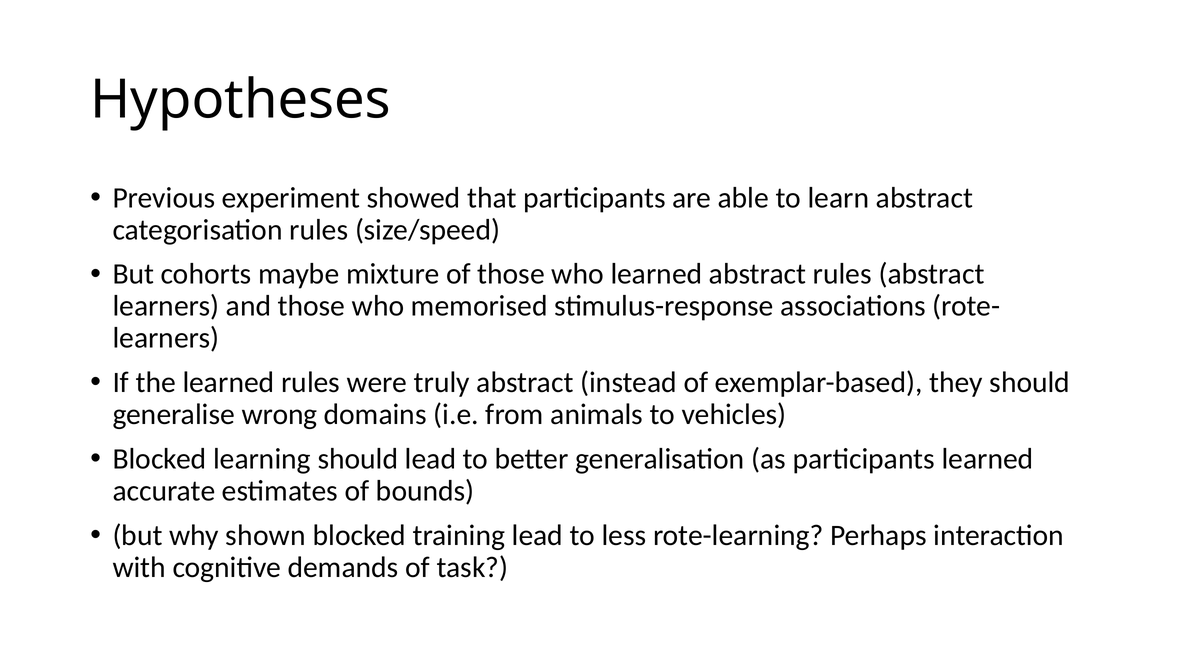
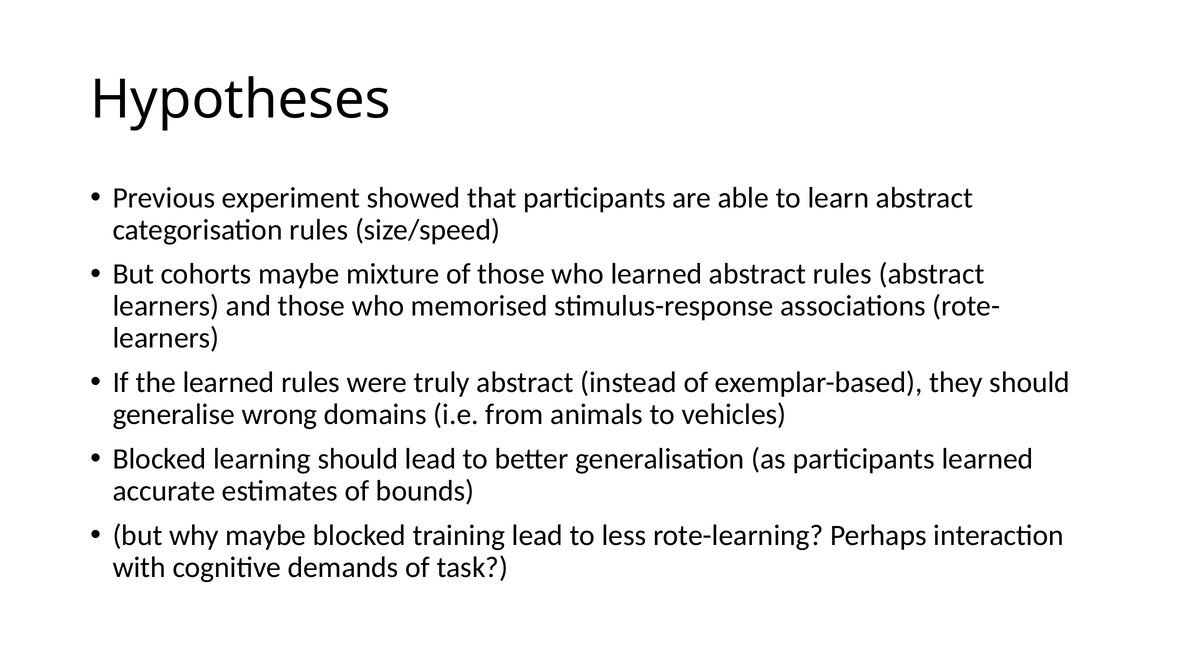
why shown: shown -> maybe (266, 535)
